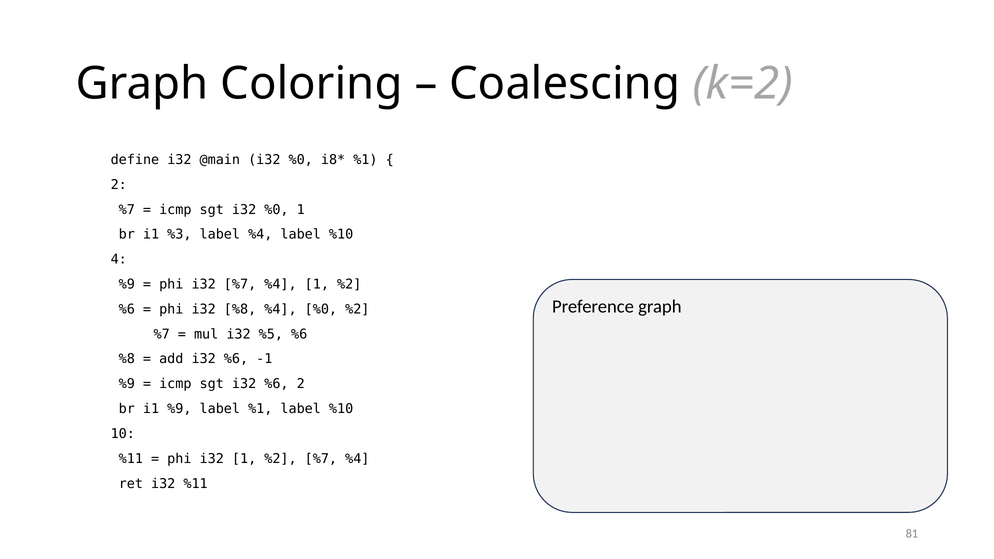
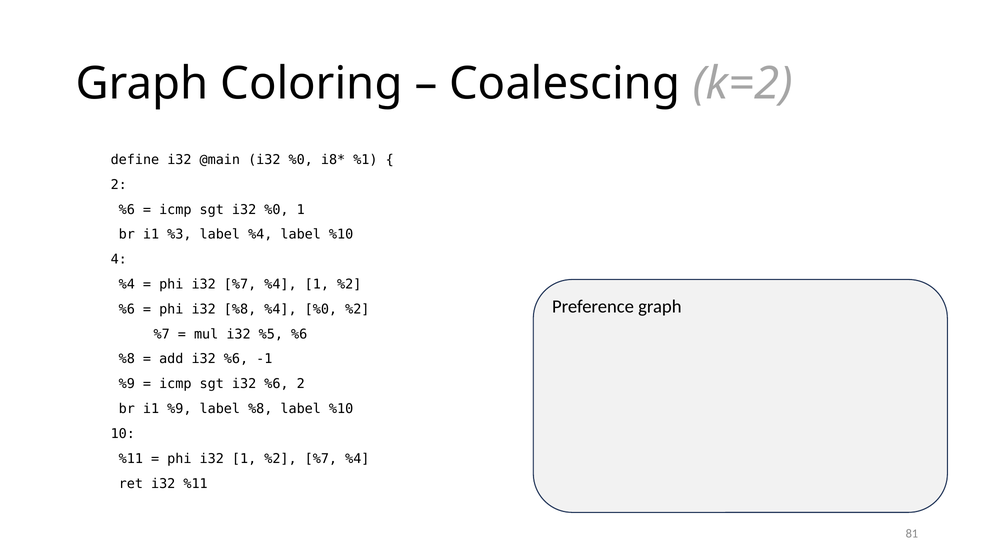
%7: %7 -> %6 (127, 210)
%9: %9 -> %4 (127, 284)
label %1: %1 -> %8 (260, 409)
